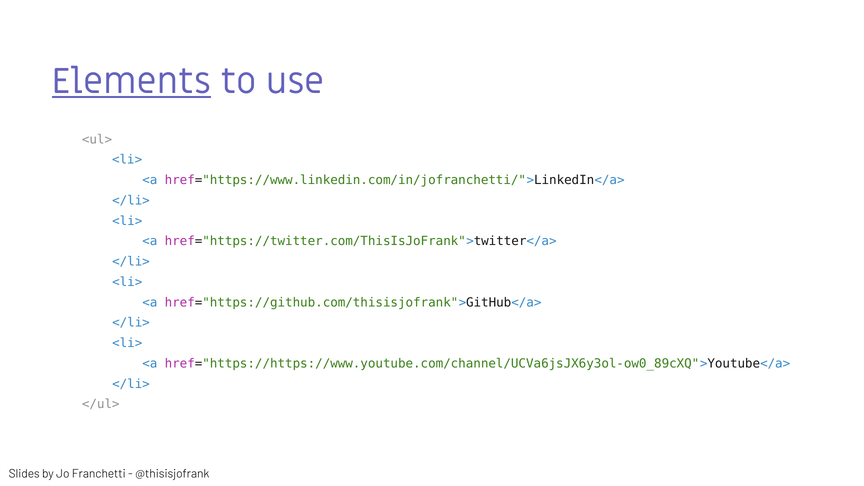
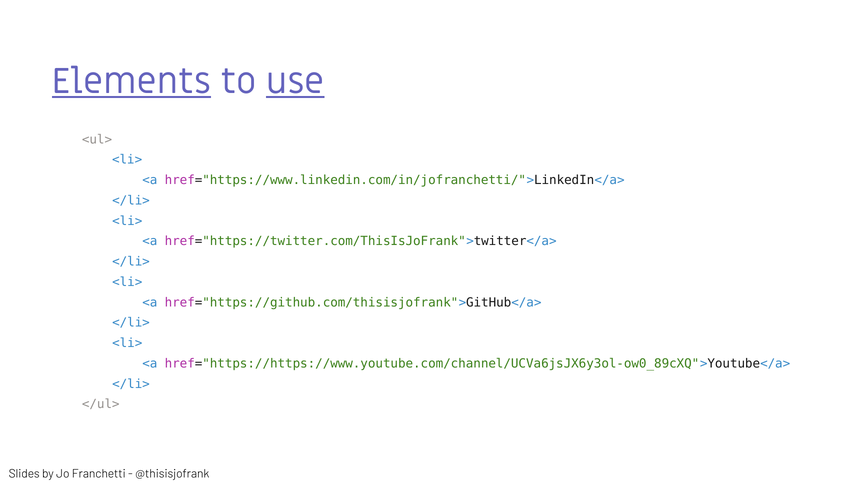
use underline: none -> present (295, 81)
